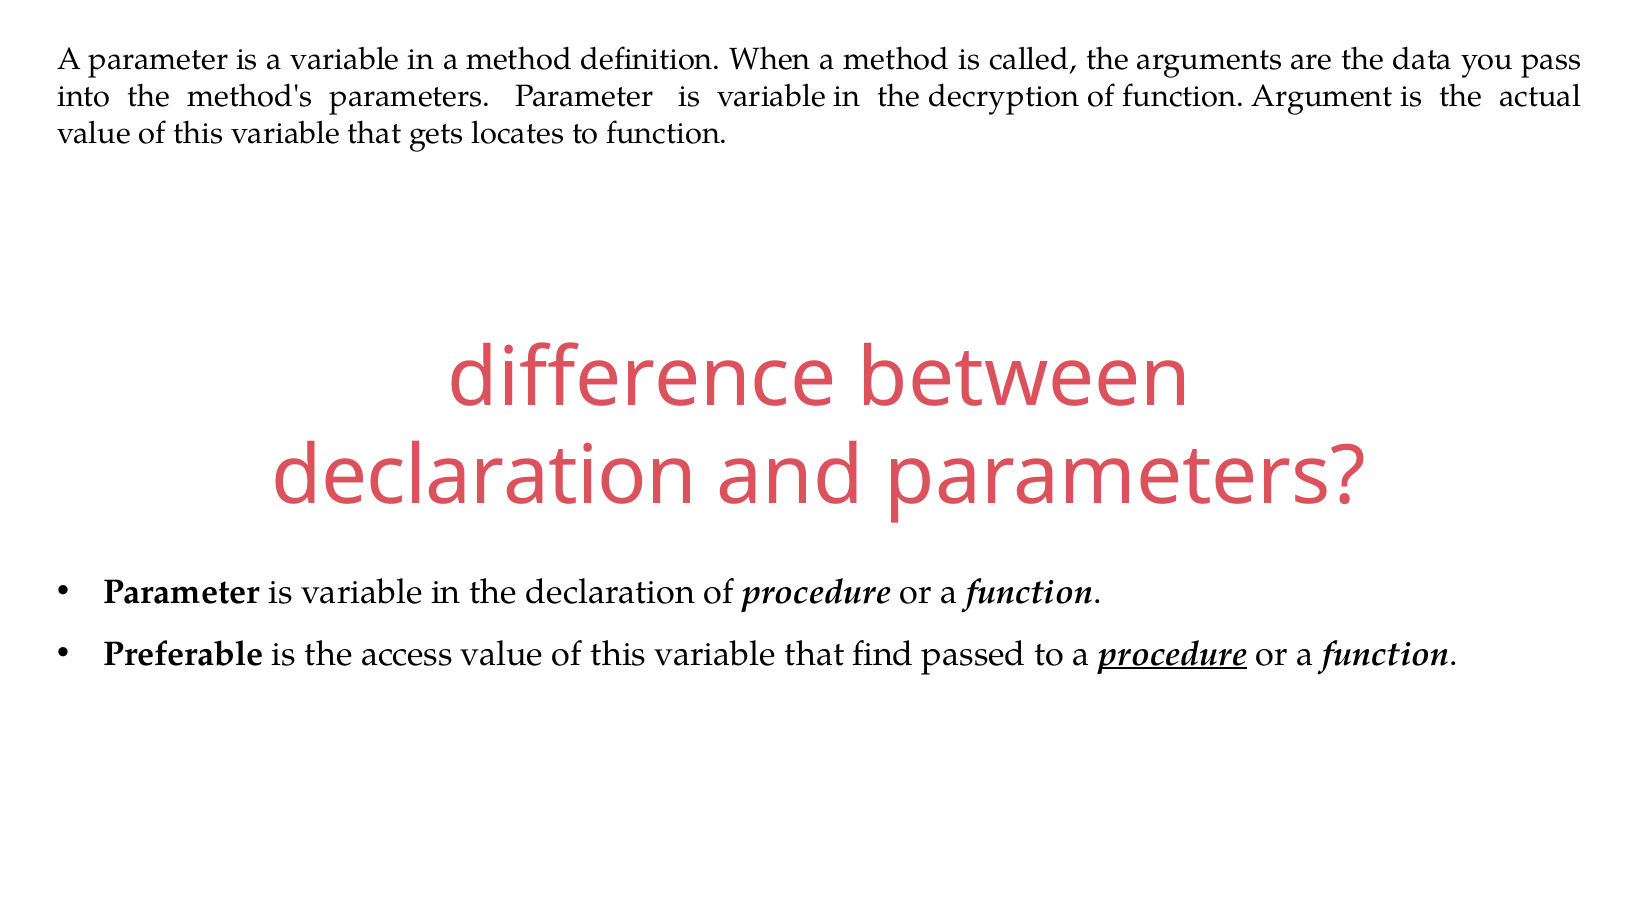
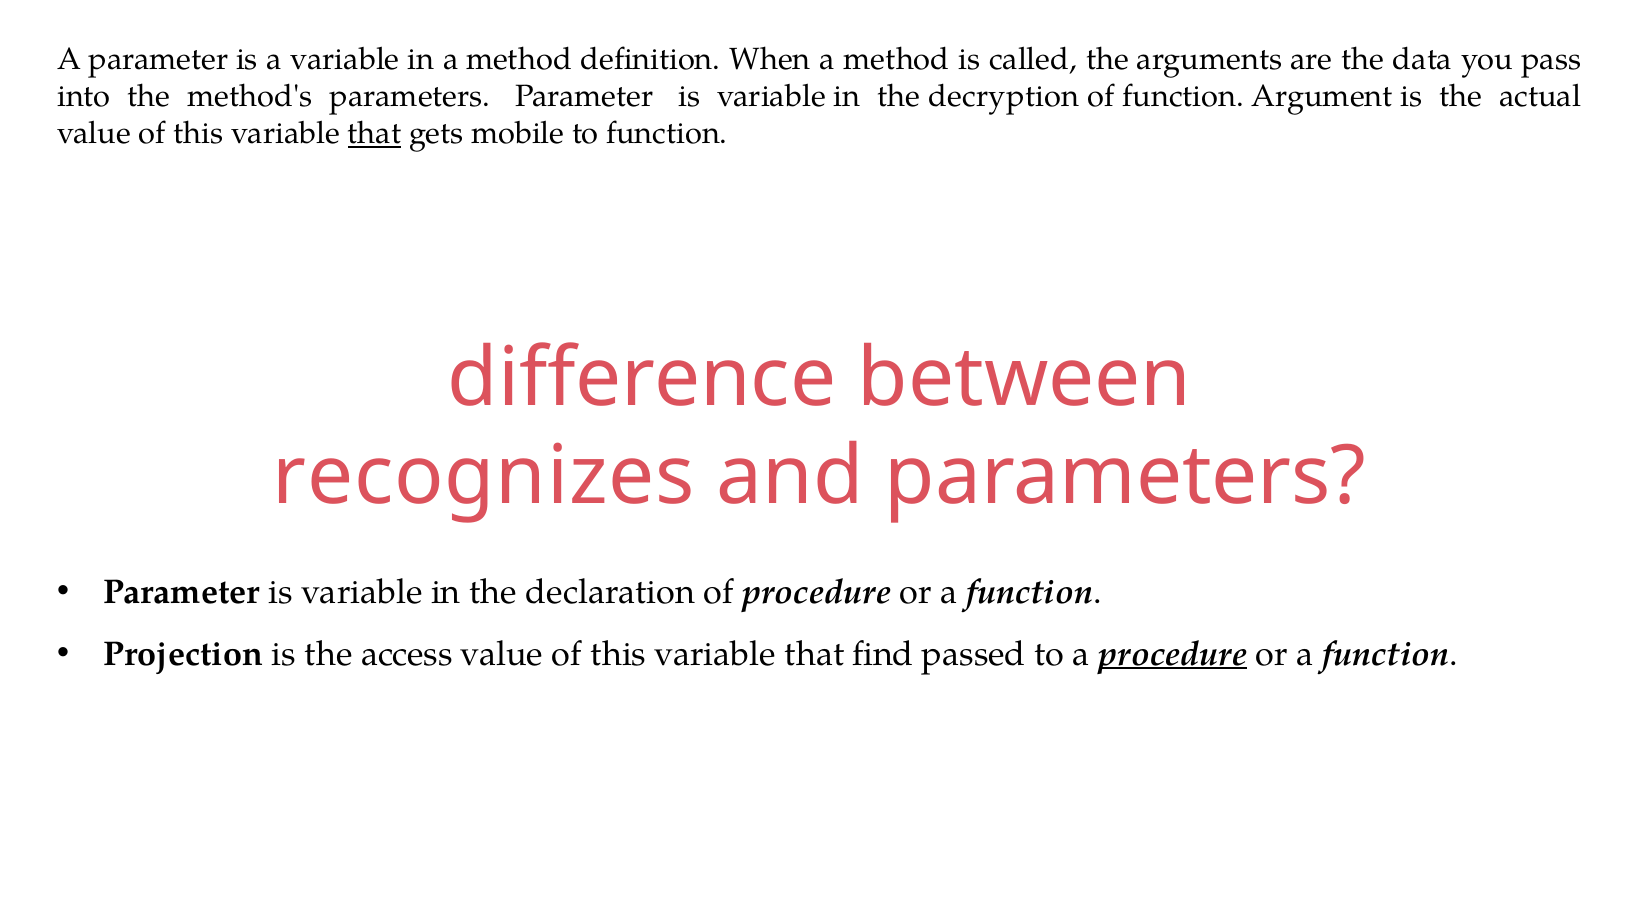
that underline: none -> present (375, 134)
locates: locates -> mobile (518, 134)
declaration: declaration -> recognizes (484, 477)
Preferable: Preferable -> Projection (183, 654)
